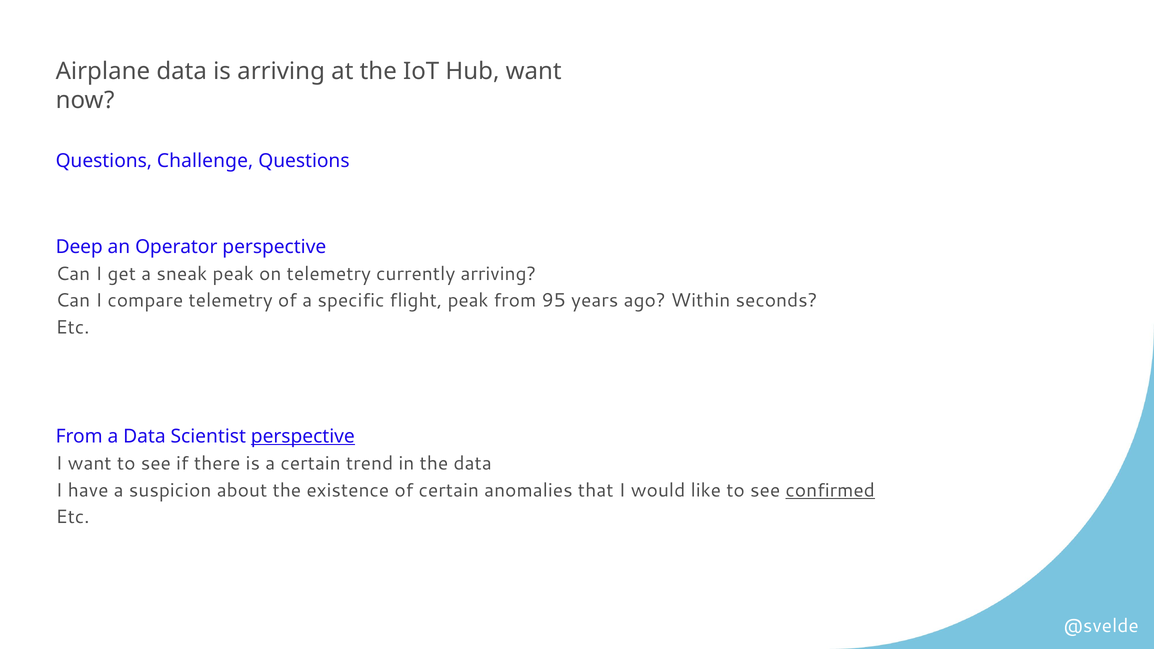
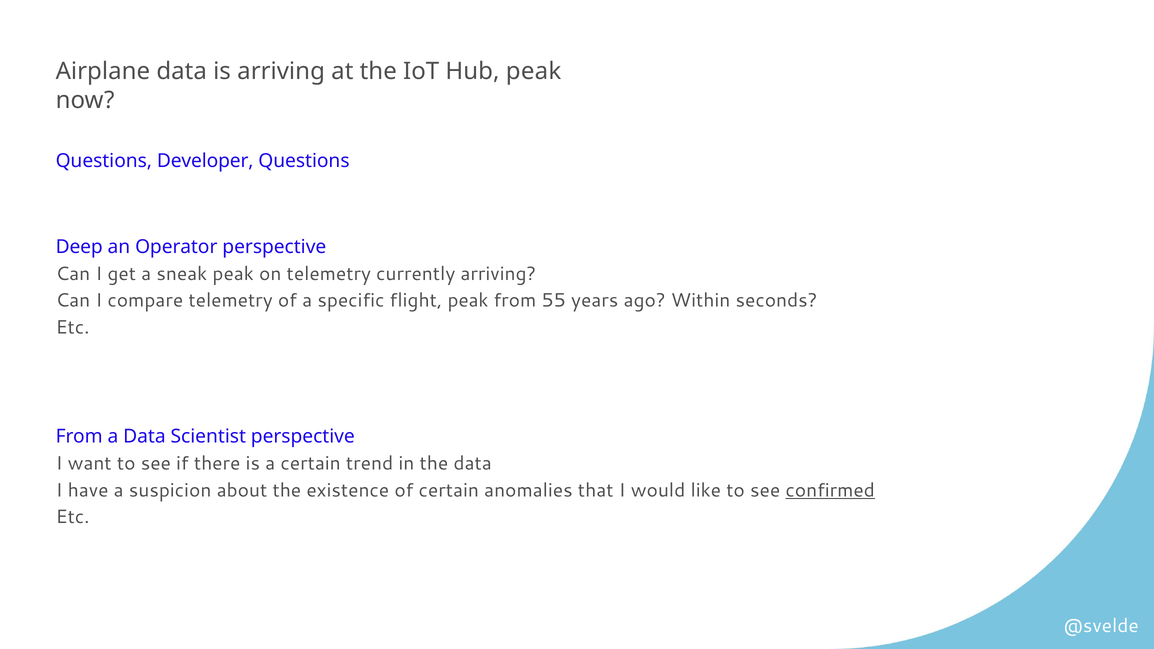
Hub want: want -> peak (534, 72)
Challenge: Challenge -> Developer (205, 161)
95: 95 -> 55 (554, 301)
perspective underline: present -> none (303, 436)
